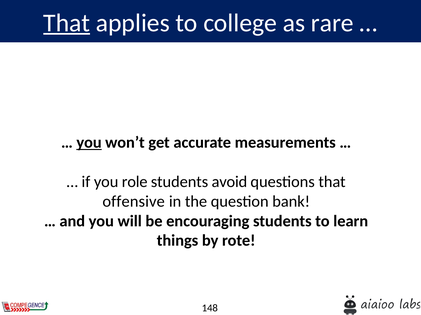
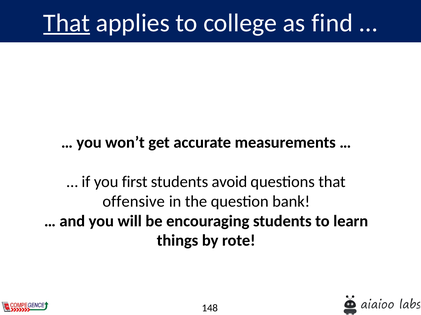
rare: rare -> find (332, 23)
you underline: present -> none (89, 143)
role: role -> first (135, 182)
